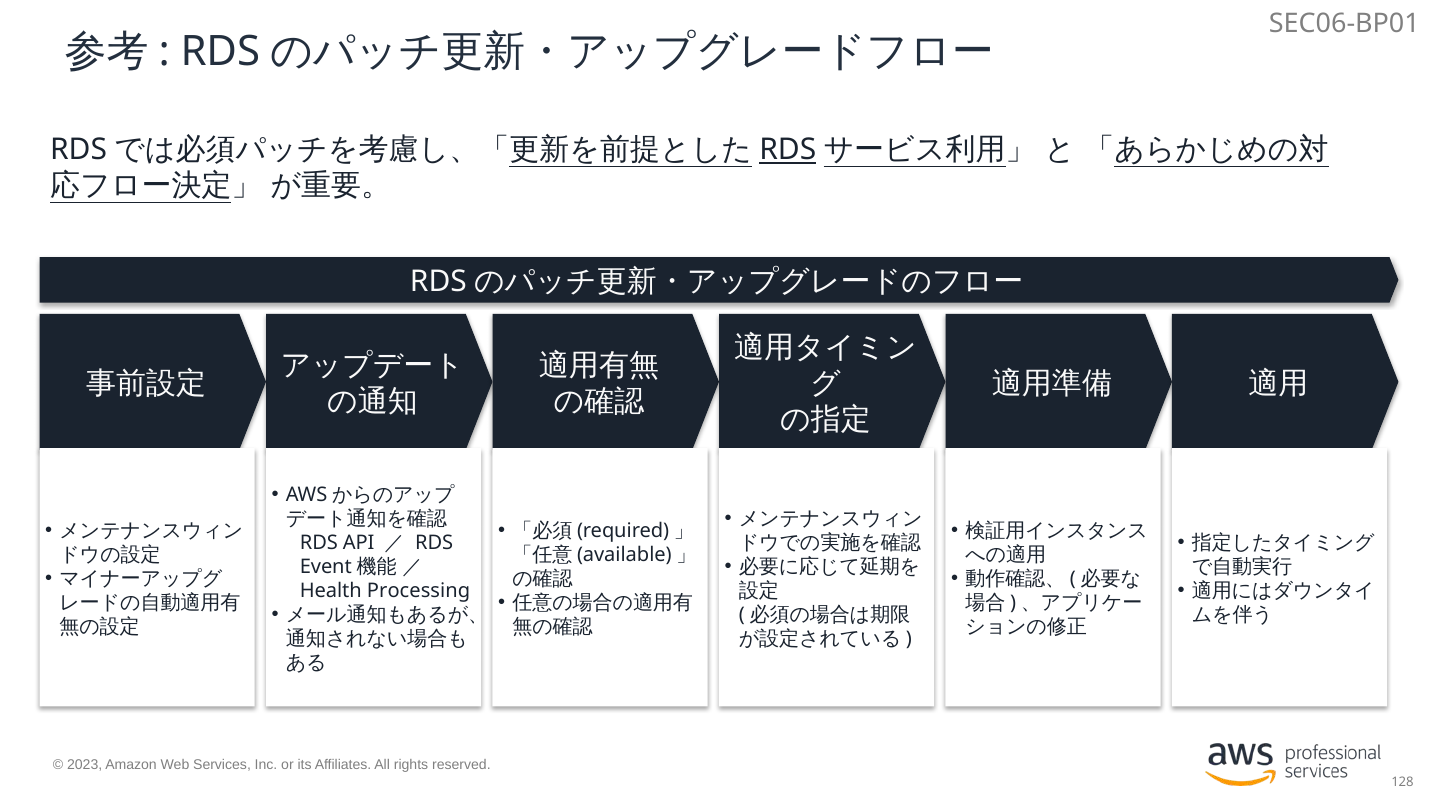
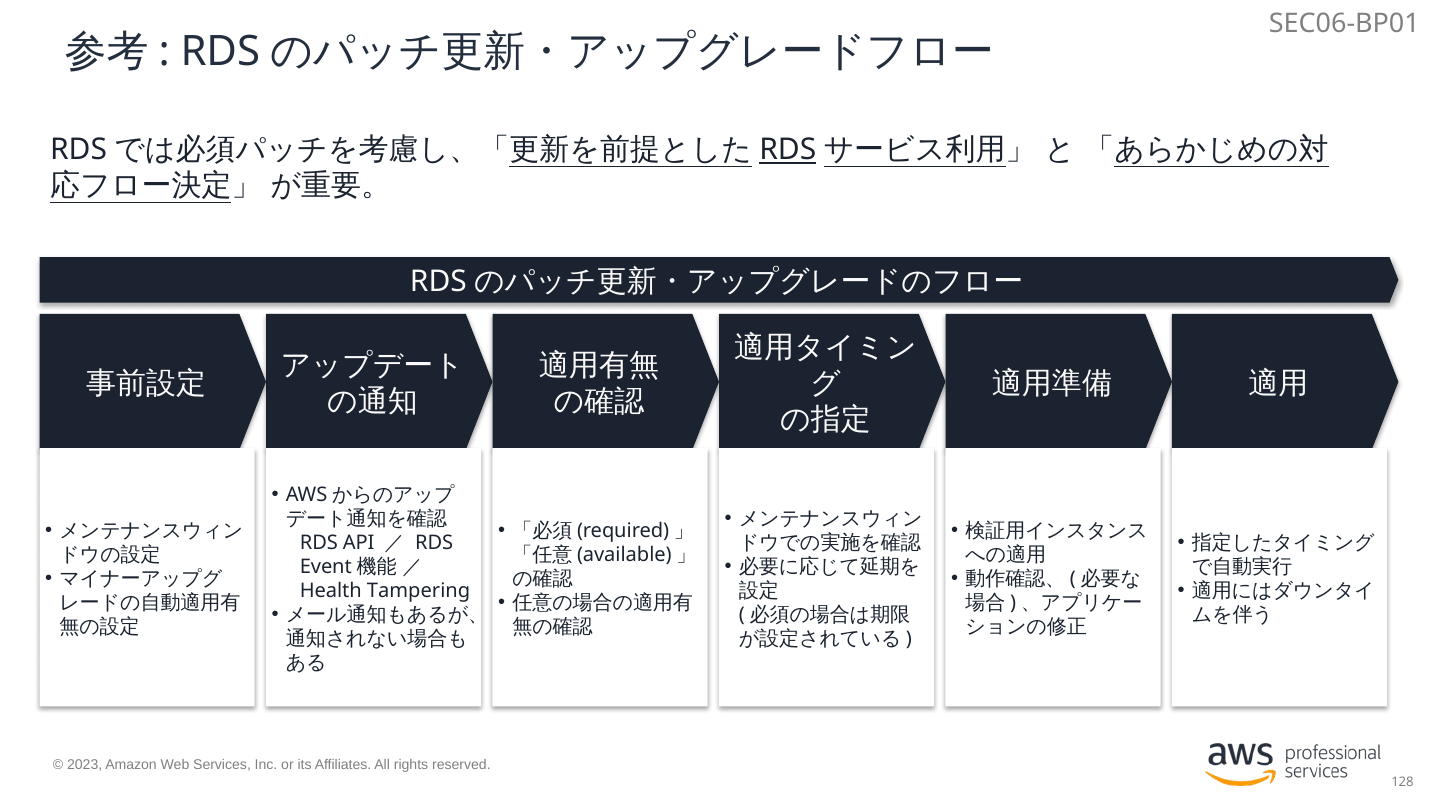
Processing: Processing -> Tampering (419, 591)
